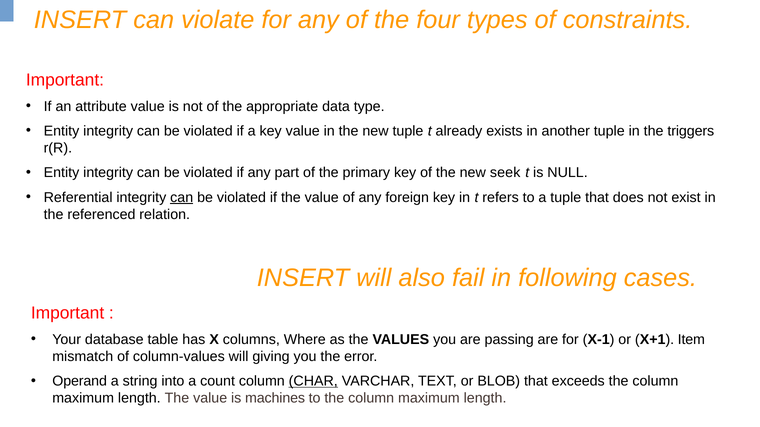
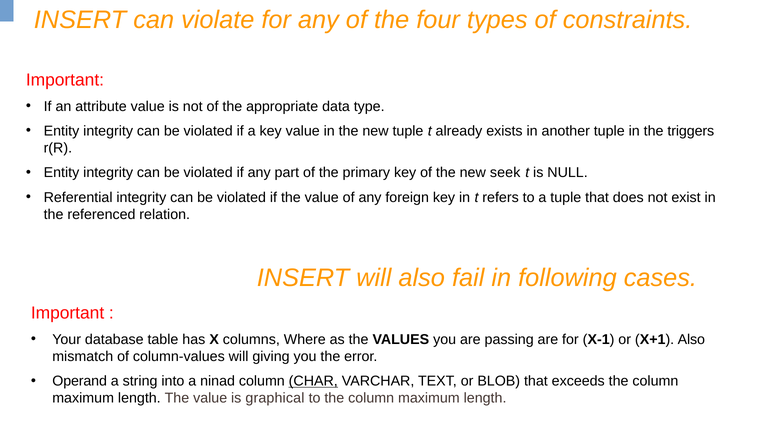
can underline: present -> none (182, 198)
X+1 Item: Item -> Also (691, 340)
count: count -> ninad (218, 382)
machines: machines -> graphical (275, 399)
